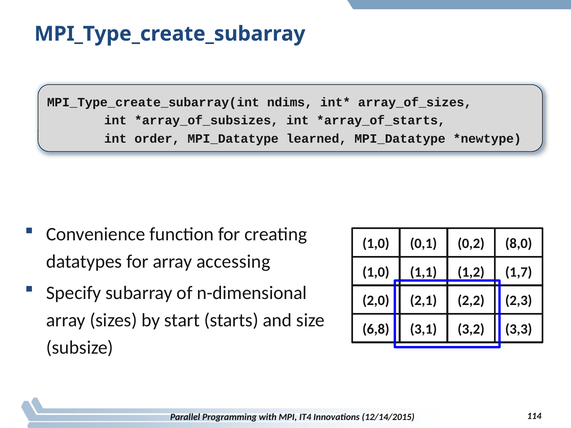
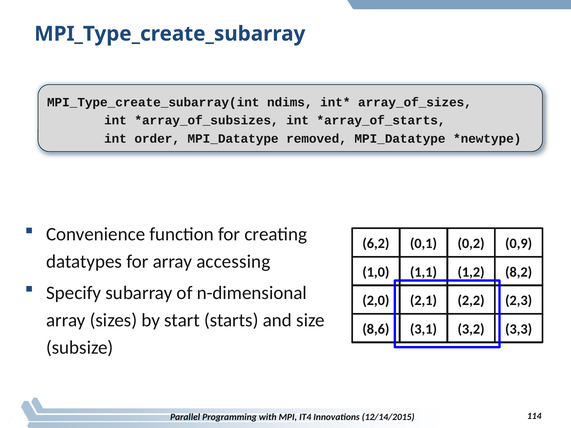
learned: learned -> removed (317, 139)
1,0: 1,0 -> 6,2 (376, 244)
8,0: 8,0 -> 0,9 (519, 244)
1,7: 1,7 -> 8,2 (519, 272)
6,8: 6,8 -> 8,6 (376, 329)
